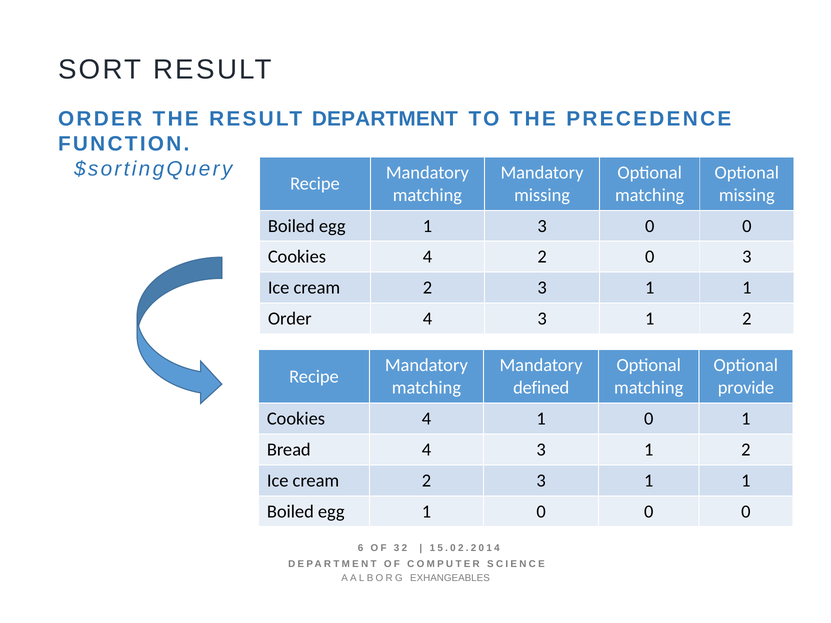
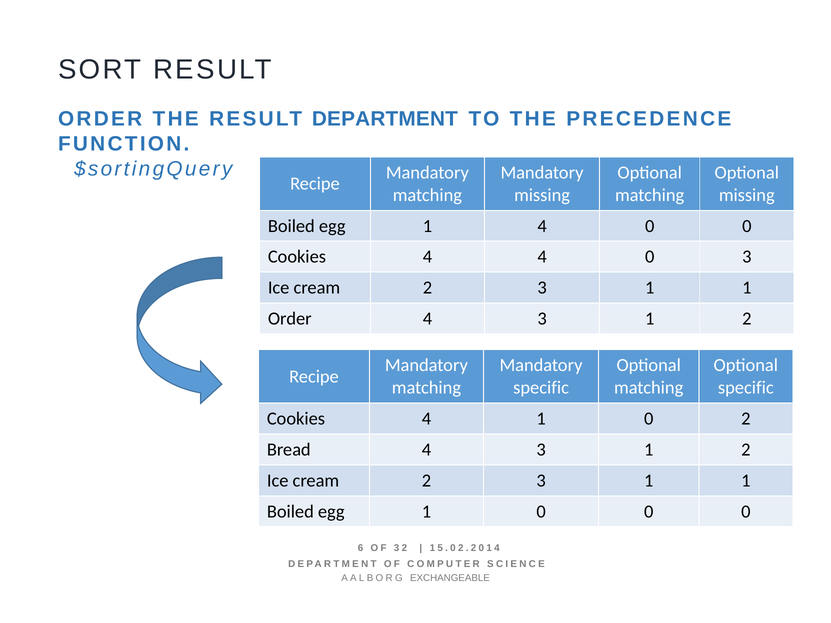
1 3: 3 -> 4 (542, 226)
4 2: 2 -> 4 (542, 257)
defined: defined -> specific (541, 388)
provide: provide -> specific (746, 388)
0 1: 1 -> 2 (746, 419)
EXHANGEABLES: EXHANGEABLES -> EXCHANGEABLE (450, 578)
